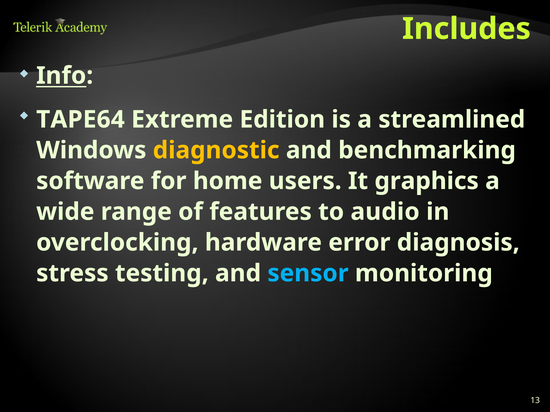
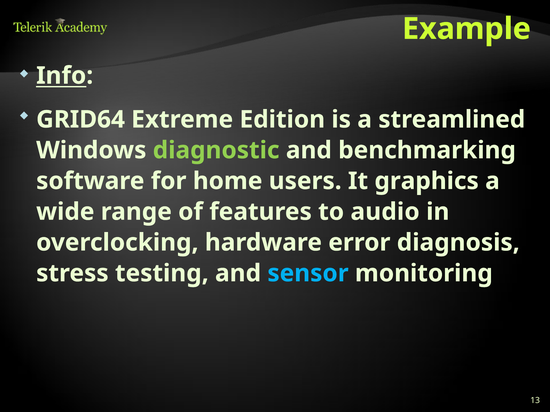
Includes: Includes -> Example (466, 29)
TAPE64: TAPE64 -> GRID64 (81, 120)
diagnostic colour: yellow -> light green (216, 150)
